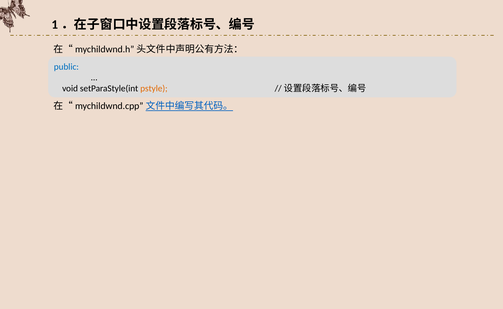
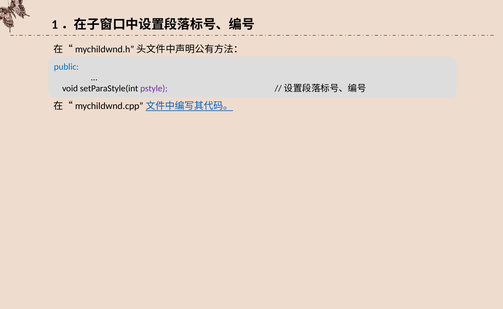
pstyle colour: orange -> purple (154, 89)
